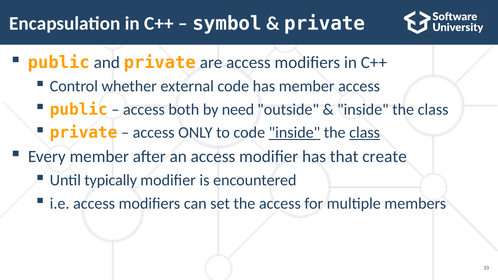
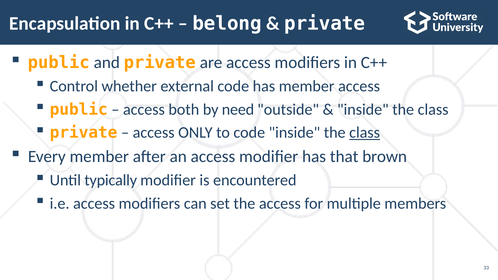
symbol: symbol -> belong (227, 24)
inside underline: present -> none (294, 133)
create: create -> brown (385, 157)
